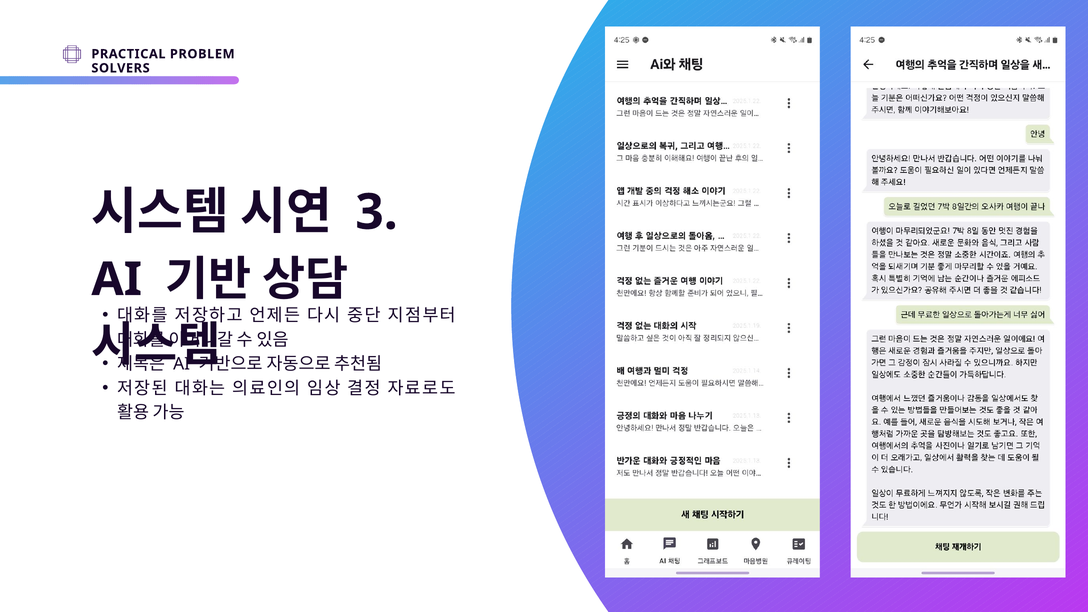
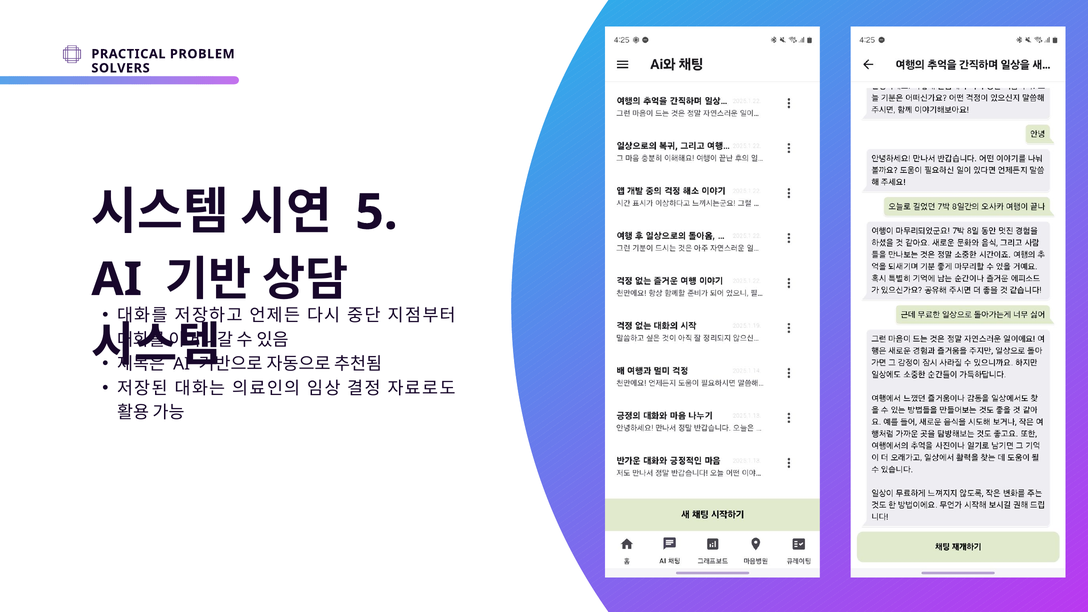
3: 3 -> 5 (377, 212)
